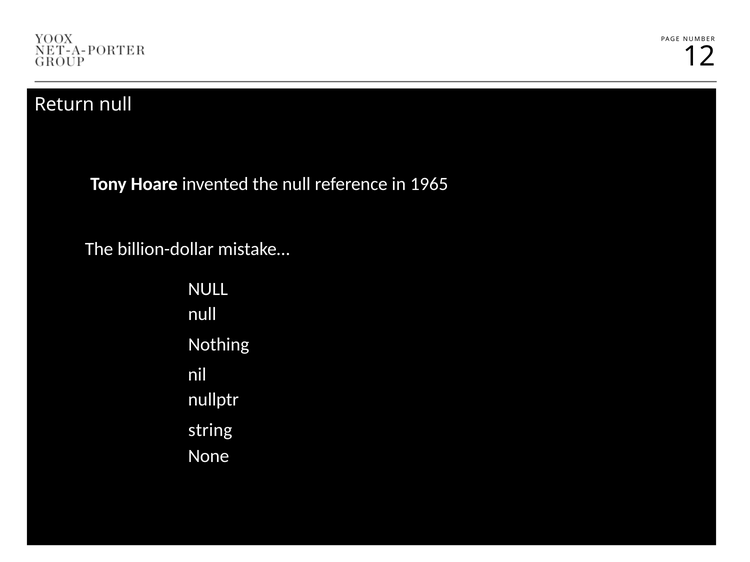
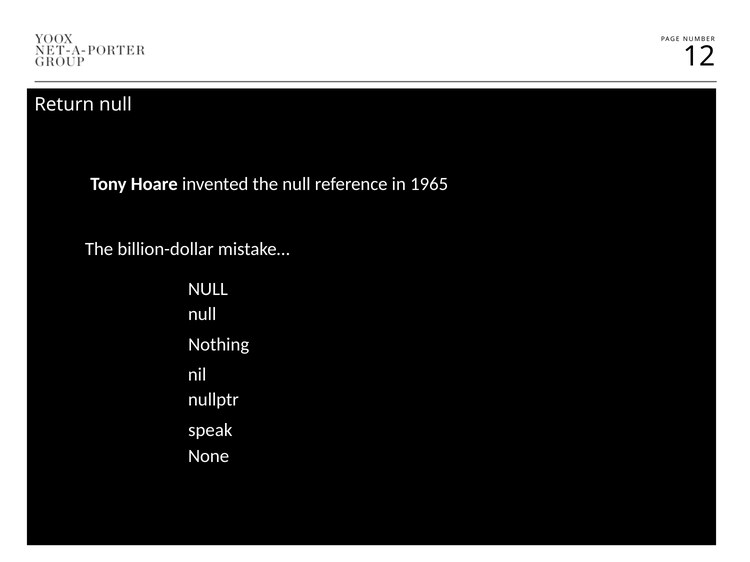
string: string -> speak (210, 430)
